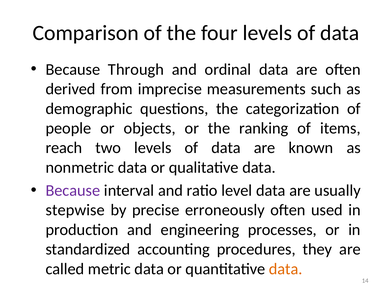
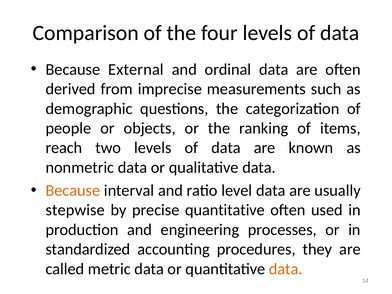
Through: Through -> External (136, 69)
Because colour: purple -> orange (73, 191)
precise erroneously: erroneously -> quantitative (225, 210)
